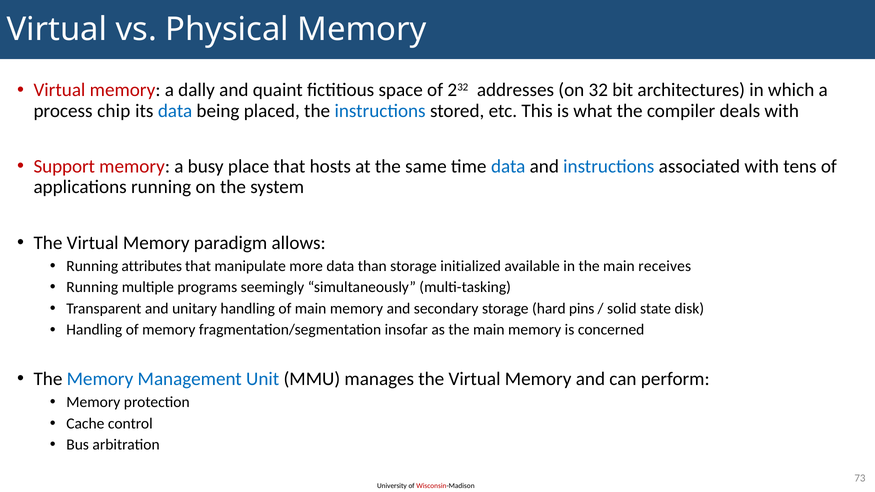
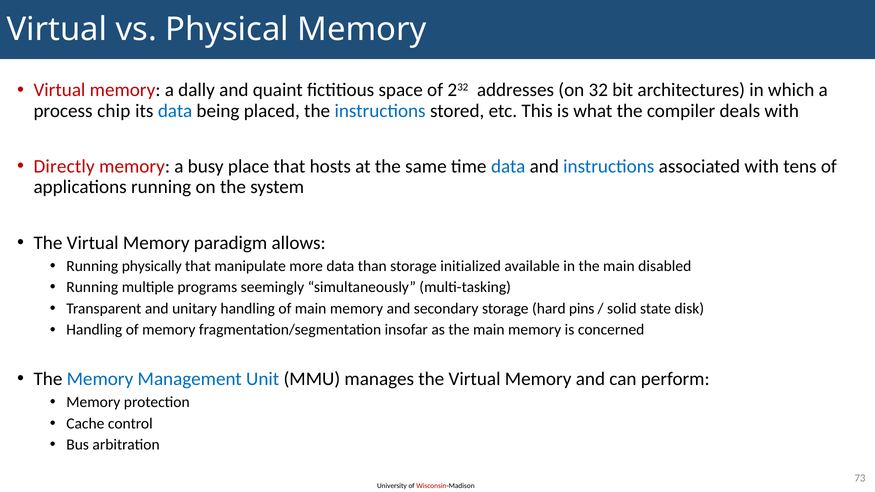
Support: Support -> Directly (64, 167)
attributes: attributes -> physically (152, 266)
receives: receives -> disabled (665, 266)
